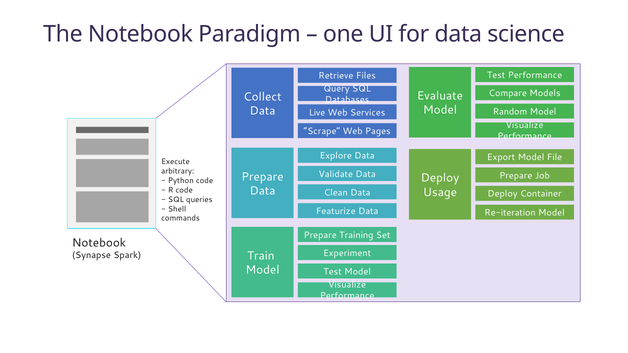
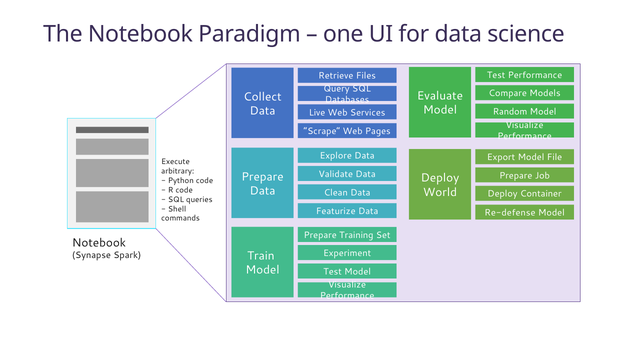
Usage: Usage -> World (440, 192)
Re-iteration: Re-iteration -> Re-defense (510, 213)
